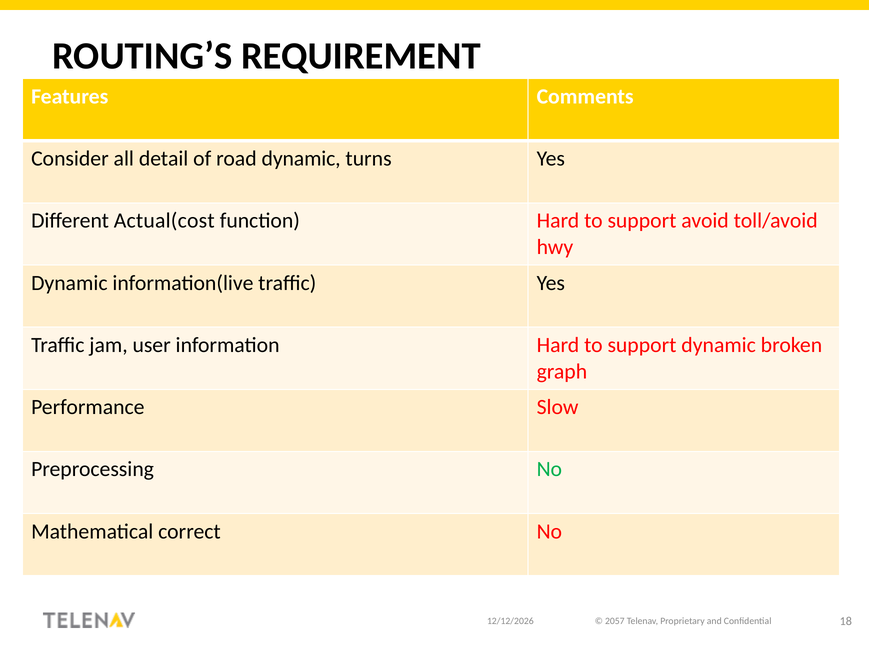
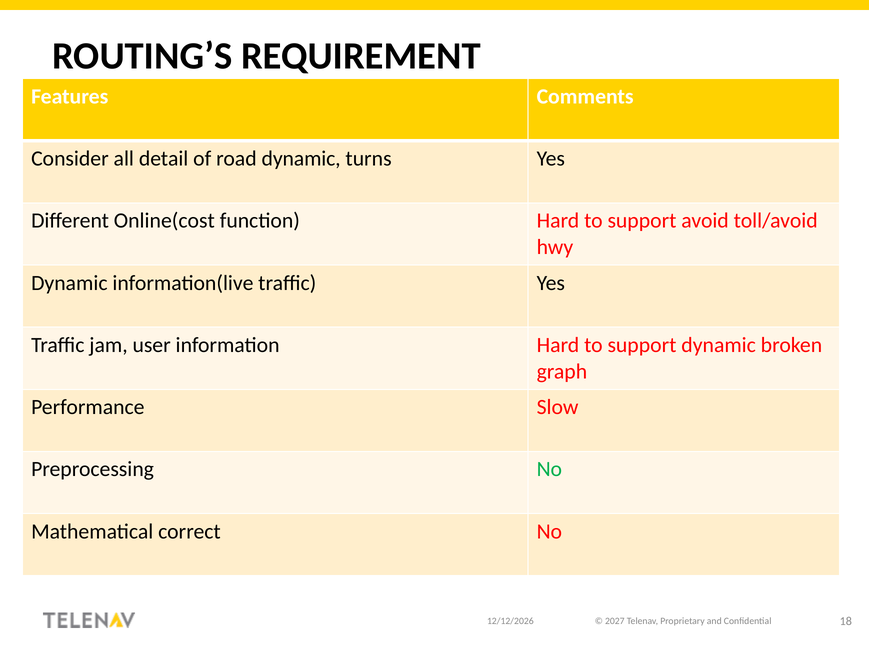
Actual(cost: Actual(cost -> Online(cost (164, 221)
2057: 2057 -> 2027 (615, 622)
